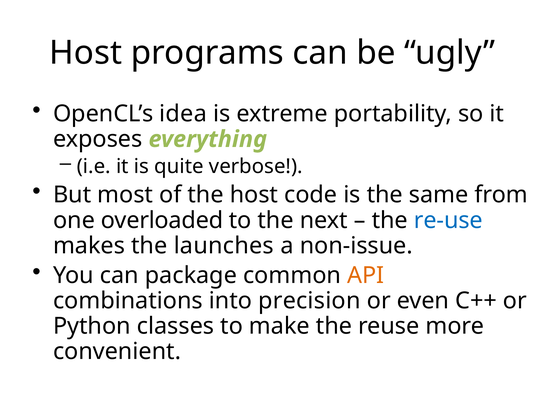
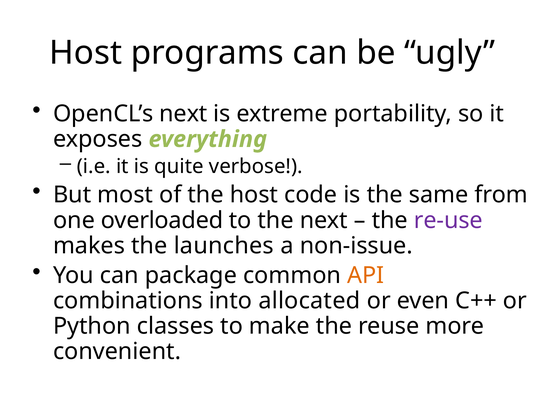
OpenCL’s idea: idea -> next (183, 114)
re-use colour: blue -> purple (448, 220)
precision: precision -> allocated (309, 301)
